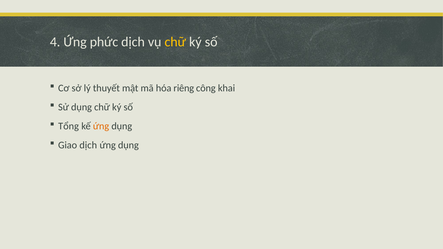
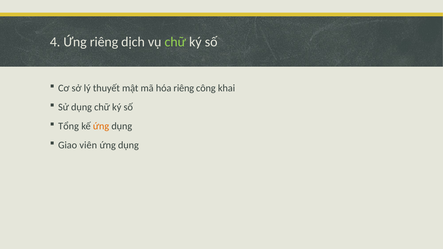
Ứng phức: phức -> riêng (104, 42)
chữ colour: yellow -> light green (175, 42)
Giao dịch: dịch -> viên (88, 145)
